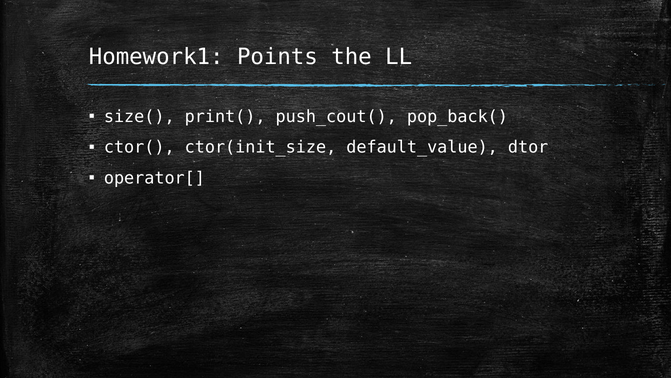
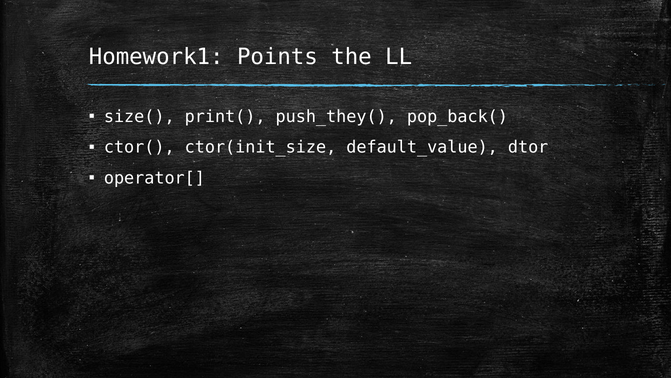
push_cout(: push_cout( -> push_they( (336, 116)
